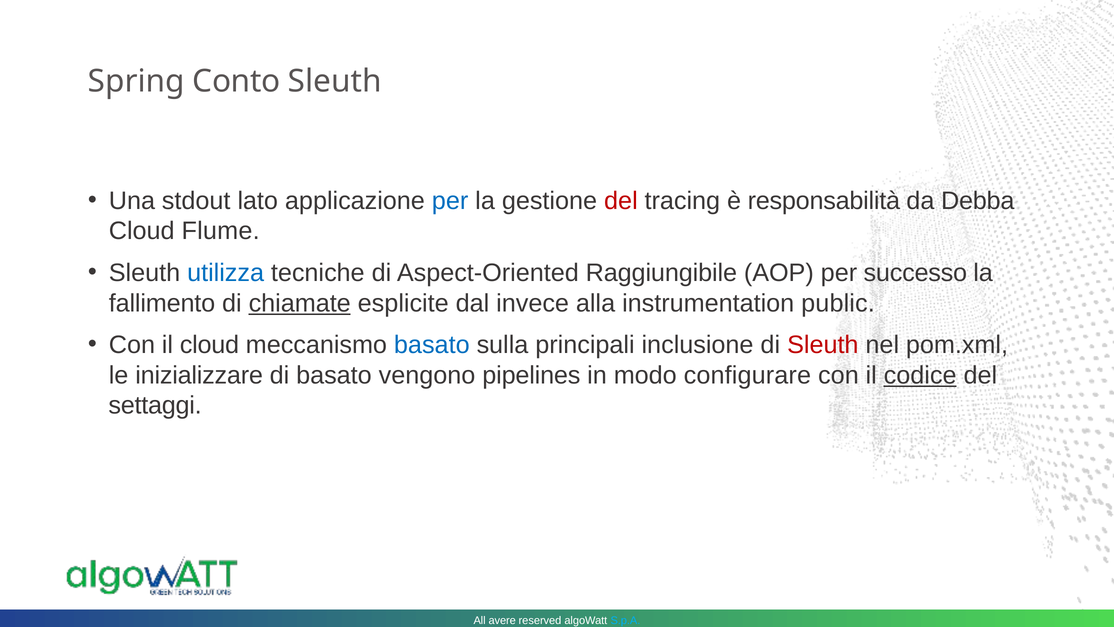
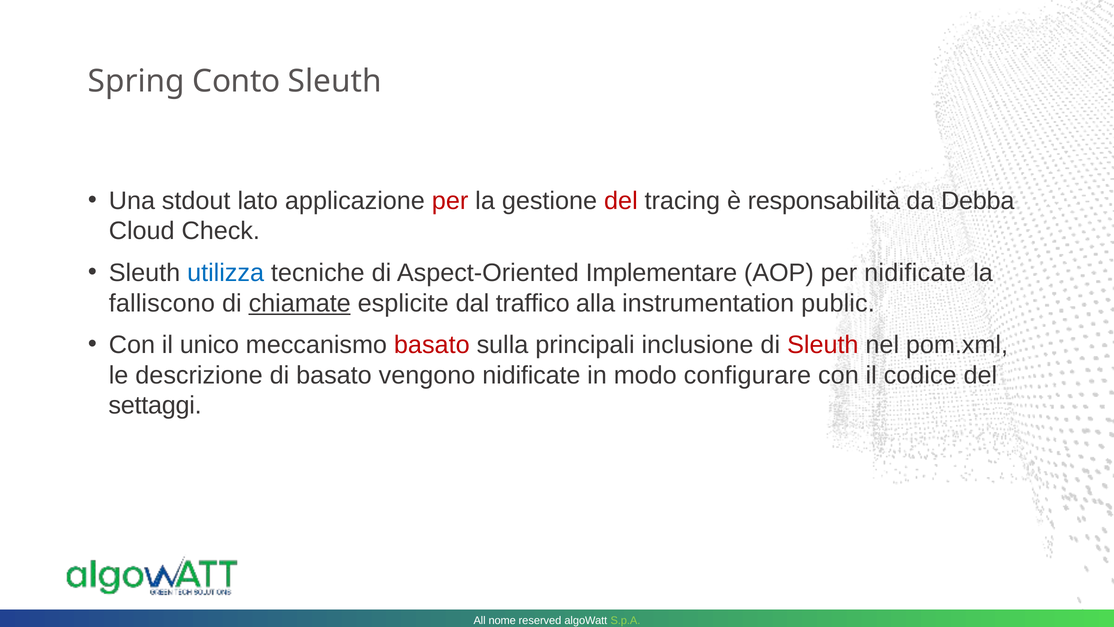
per colour: blue -> red (450, 201)
Flume: Flume -> Check (221, 231)
Raggiungibile: Raggiungibile -> Implementare (661, 273)
per successo: successo -> nidificate (915, 273)
fallimento: fallimento -> falliscono (162, 303)
invece: invece -> traffico (533, 303)
il cloud: cloud -> unico (209, 345)
basato colour: blue -> red (432, 345)
inizializzare: inizializzare -> descrizione (199, 375)
vengono pipelines: pipelines -> nidificate (531, 375)
codice underline: present -> none (920, 375)
avere: avere -> nome (502, 620)
S.p.A colour: light blue -> light green (625, 620)
